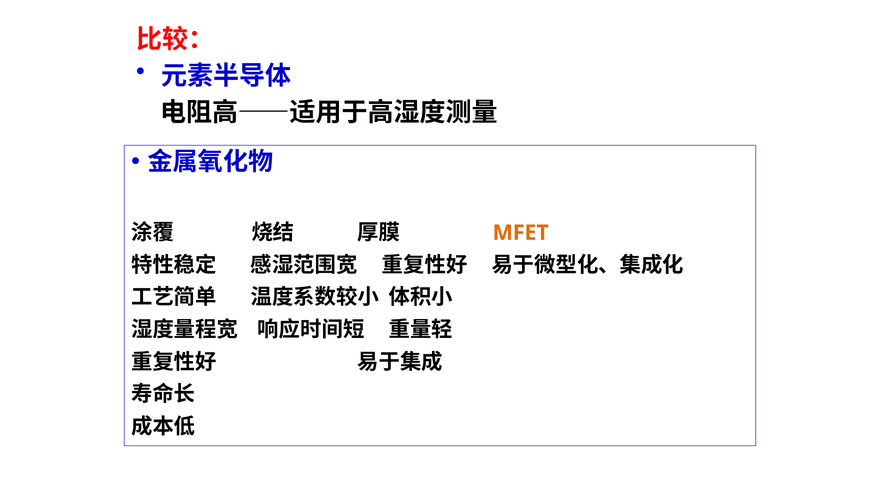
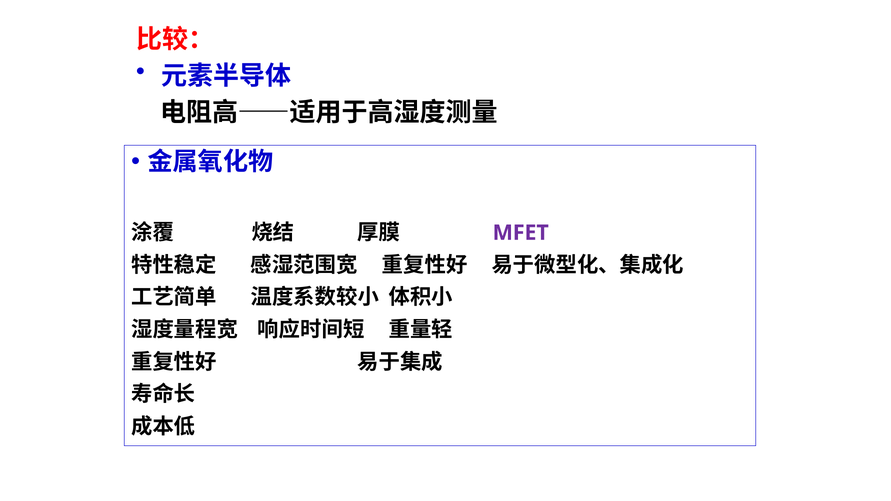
MFET colour: orange -> purple (521, 233)
